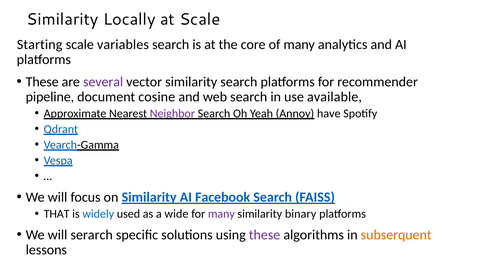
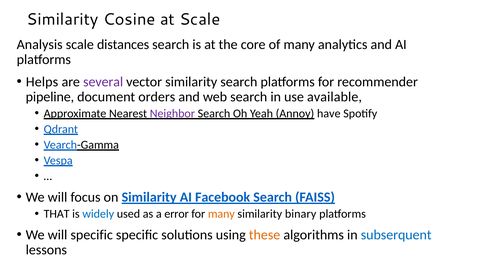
Locally: Locally -> Cosine (129, 19)
Starting: Starting -> Analysis (40, 45)
variables: variables -> distances (123, 45)
These: These -> Helps (42, 82)
cosine: cosine -> orders (157, 97)
wide: wide -> error (177, 214)
many colour: purple -> orange (221, 214)
will serarch: serarch -> specific (92, 235)
these colour: purple -> orange (265, 235)
subserquent colour: orange -> blue (396, 235)
